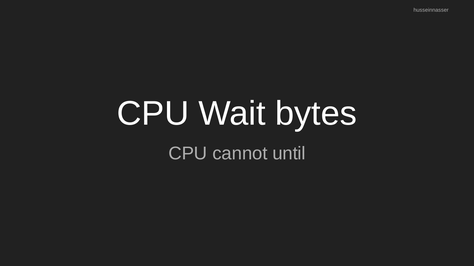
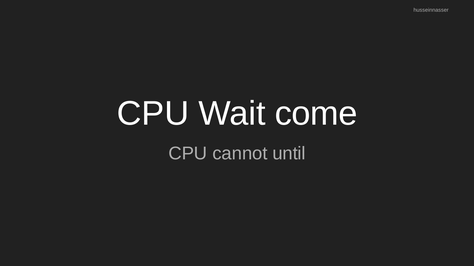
bytes: bytes -> come (316, 114)
